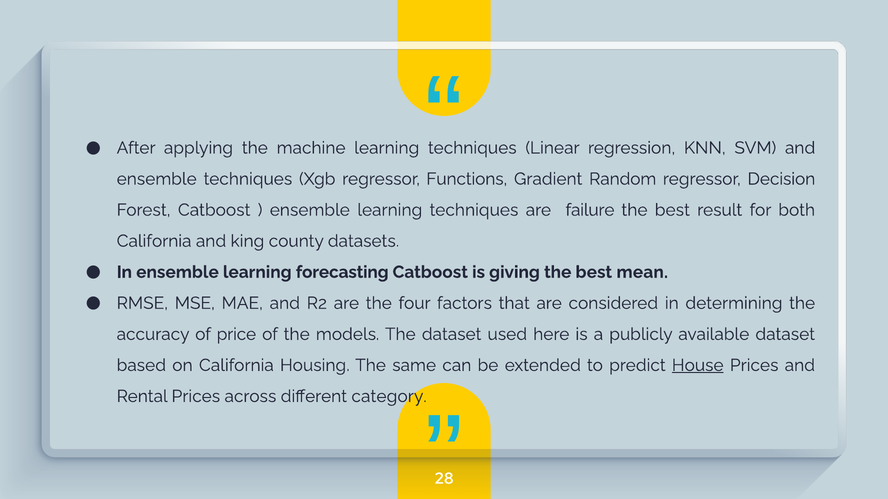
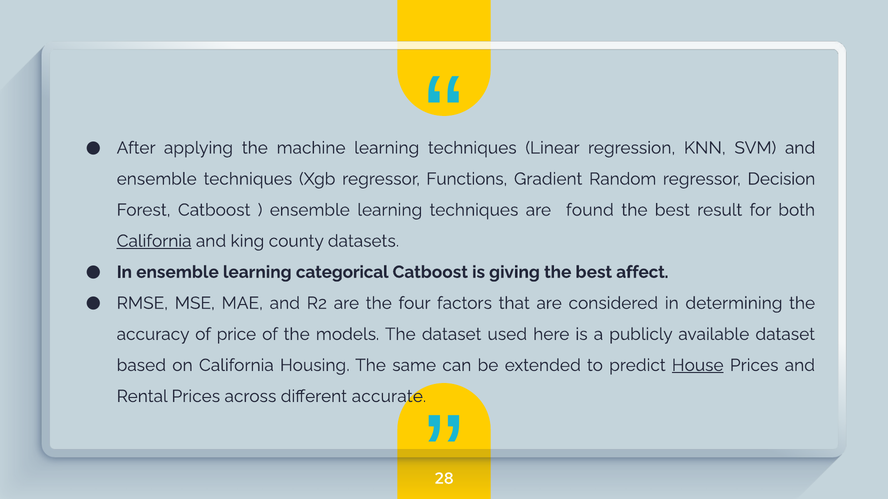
failure: failure -> found (590, 210)
California underline: none -> present (154, 241)
forecasting: forecasting -> categorical (342, 272)
mean: mean -> affect (642, 272)
category: category -> accurate (389, 397)
